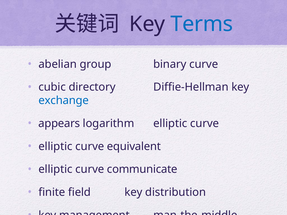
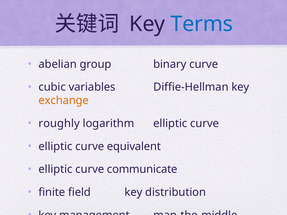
cubic directory: directory -> variables (92, 87)
exchange colour: blue -> orange (64, 101)
appears: appears -> roughly (59, 124)
